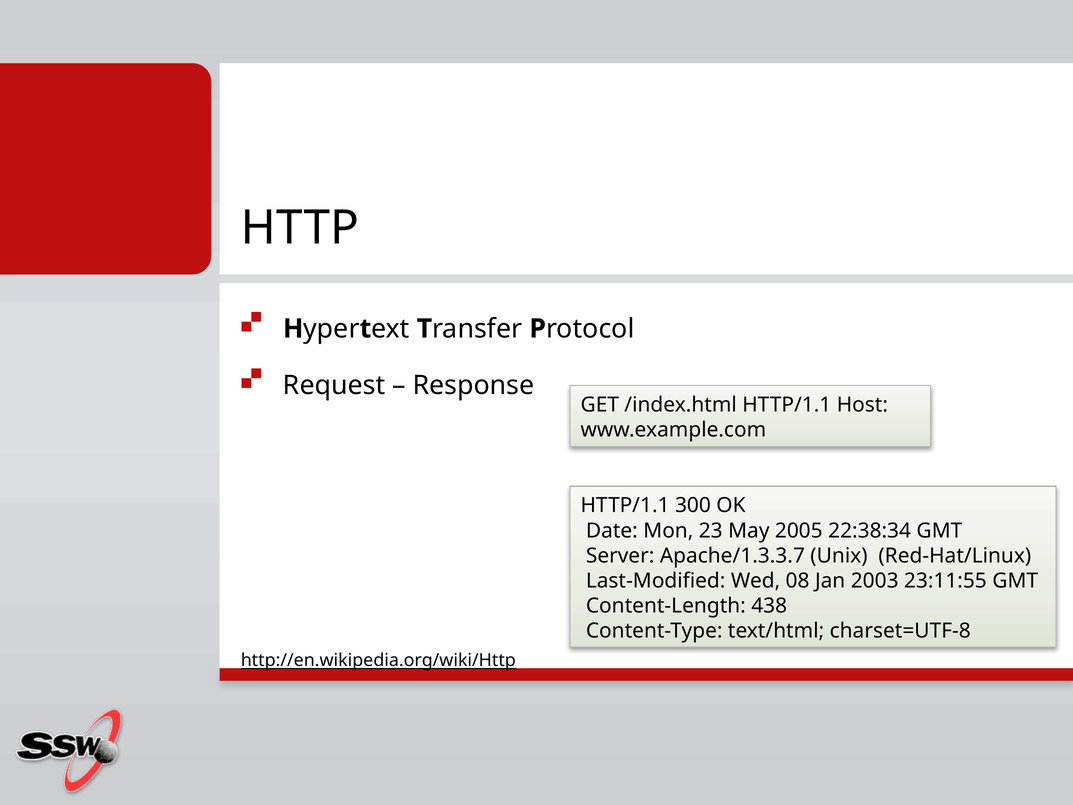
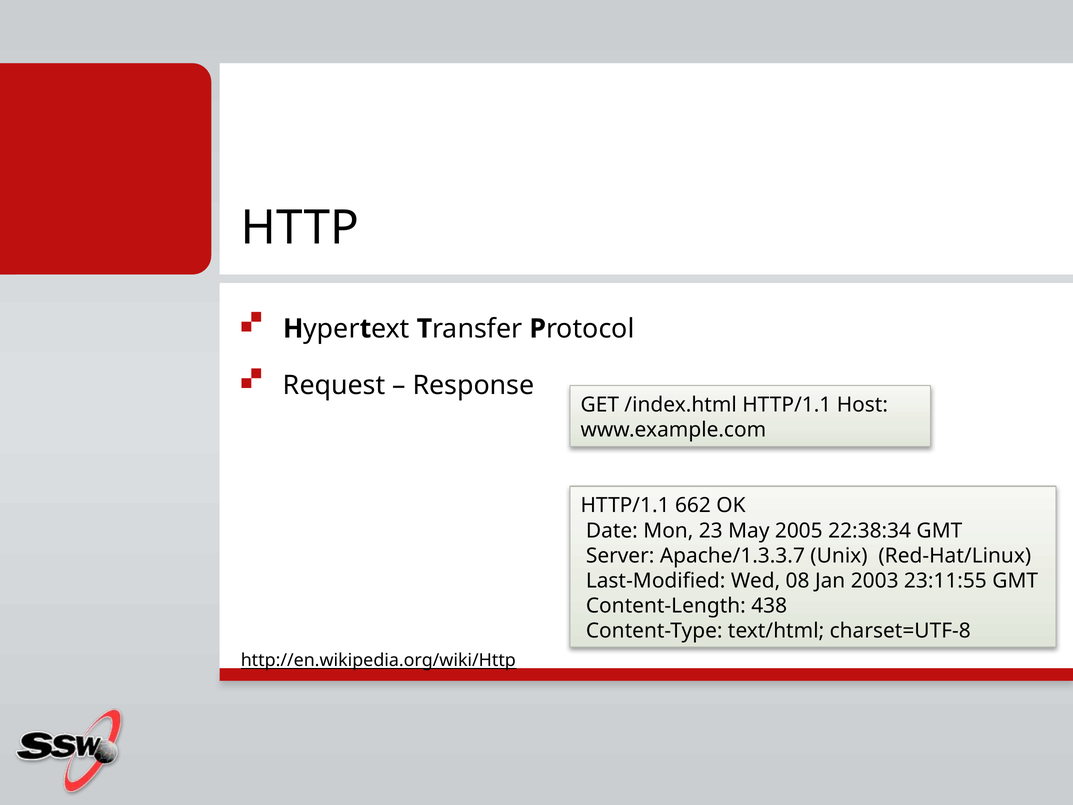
300: 300 -> 662 (693, 505)
